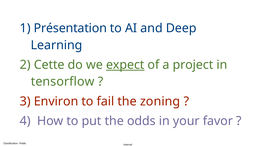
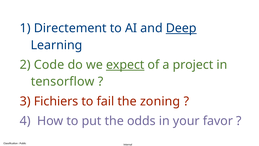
Présentation: Présentation -> Directement (70, 28)
Deep underline: none -> present (181, 28)
Cette: Cette -> Code (49, 65)
Environ: Environ -> Fichiers (56, 101)
